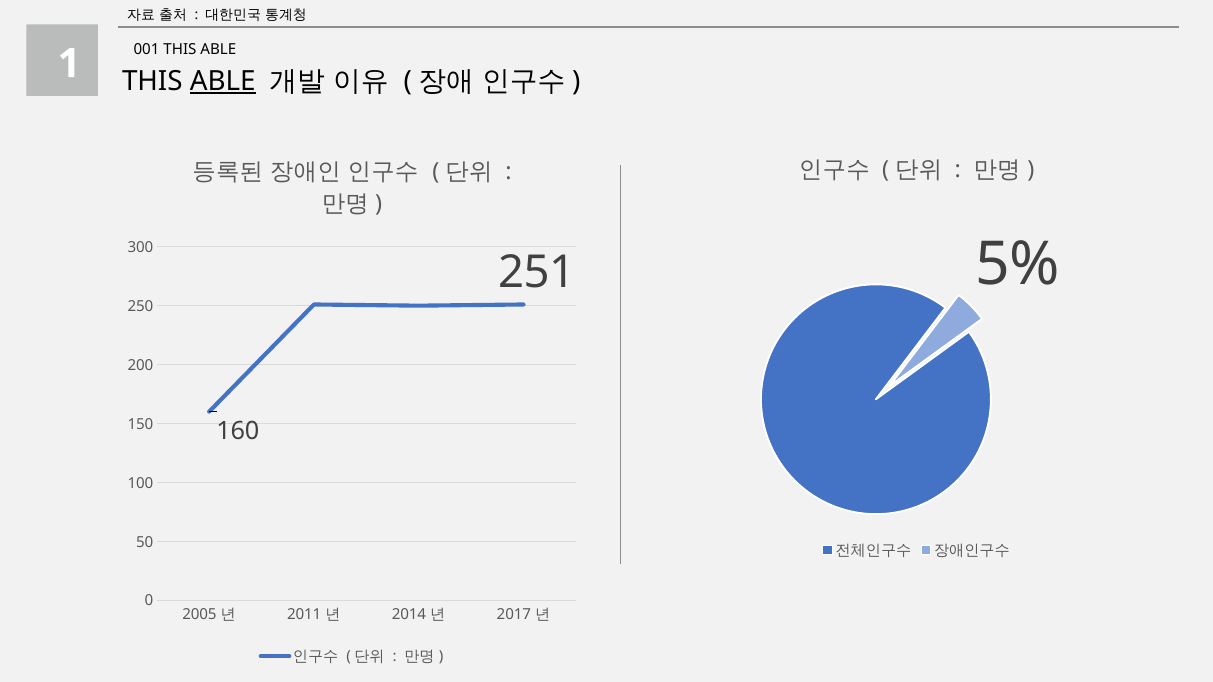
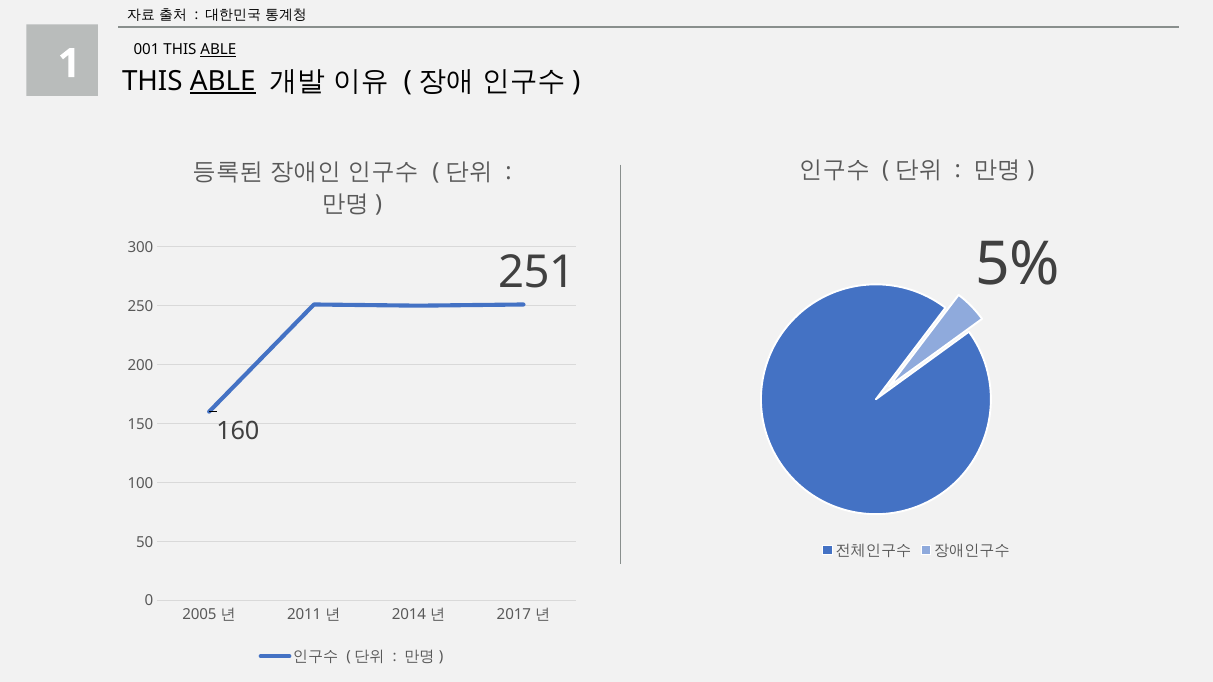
ABLE underline: none -> present (218, 50)
